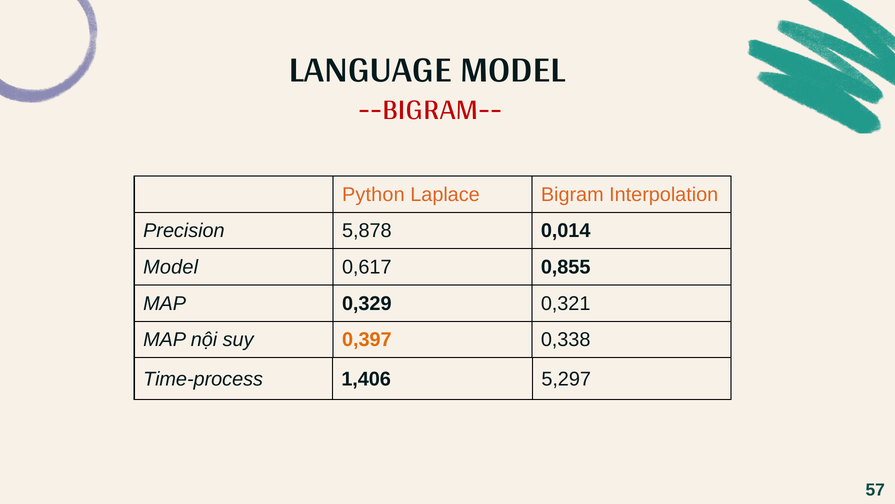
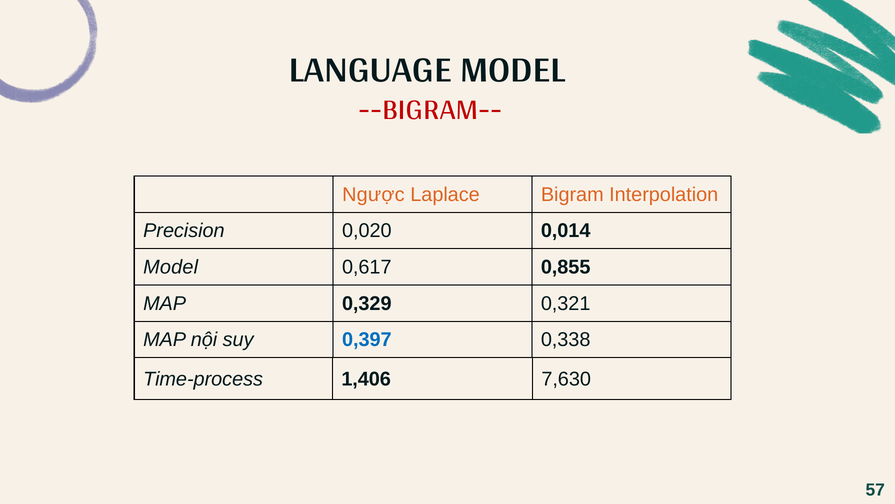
Python: Python -> Ngược (373, 194)
5,878: 5,878 -> 0,020 (367, 231)
0,397 colour: orange -> blue (367, 339)
5,297: 5,297 -> 7,630 (566, 379)
